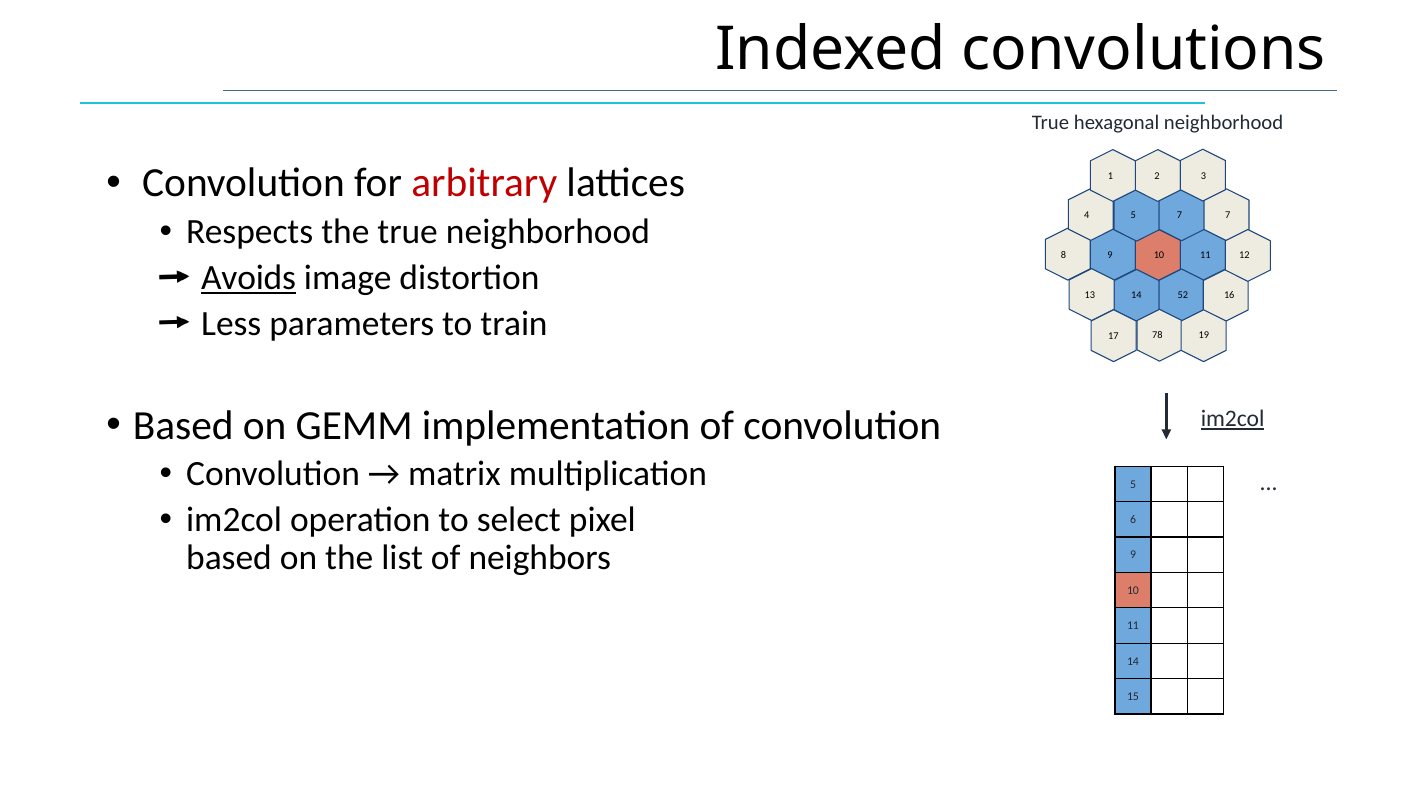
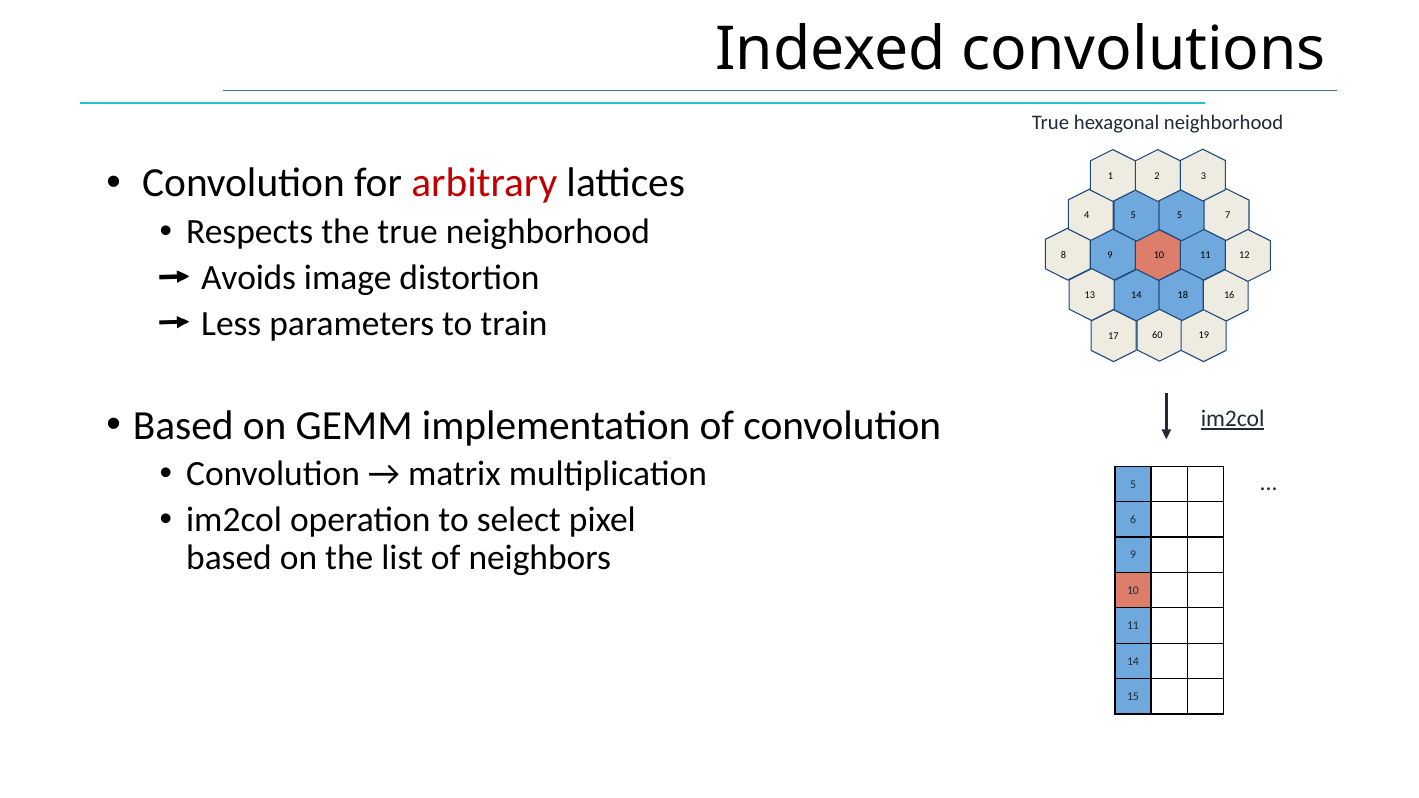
5 7: 7 -> 5 (1180, 215)
Avoids underline: present -> none (249, 278)
52: 52 -> 18 (1183, 295)
78: 78 -> 60 (1157, 335)
